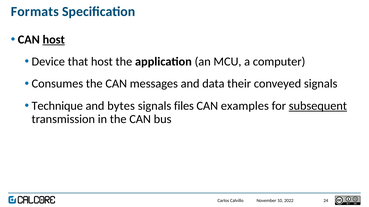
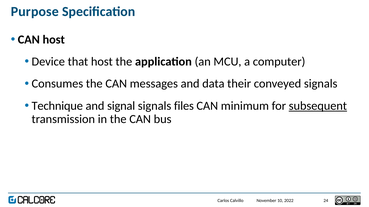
Formats: Formats -> Purpose (35, 12)
host underline: present -> none (54, 40)
bytes: bytes -> signal (121, 106)
examples: examples -> minimum (245, 106)
